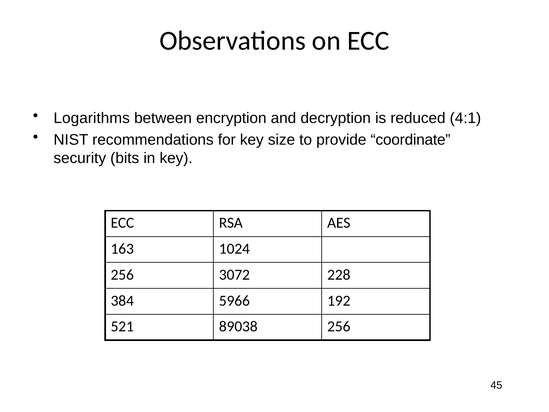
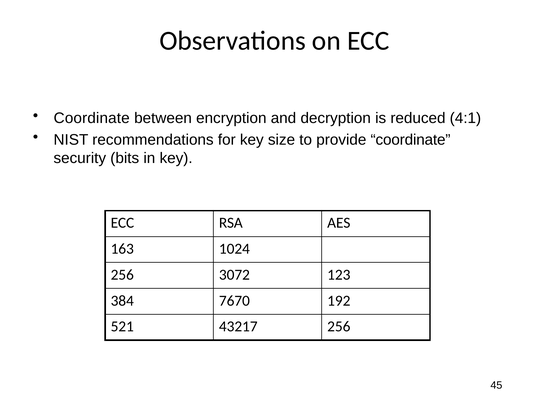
Logarithms: Logarithms -> Coordinate (92, 118)
228: 228 -> 123 (339, 275)
5966: 5966 -> 7670 (234, 300)
89038: 89038 -> 43217 (238, 326)
